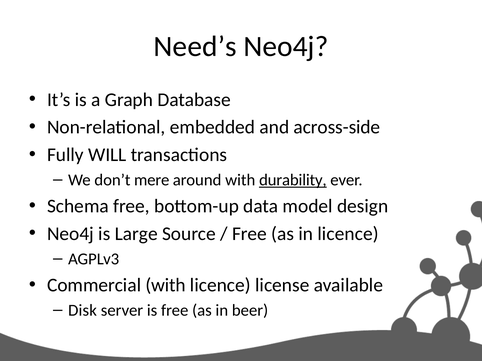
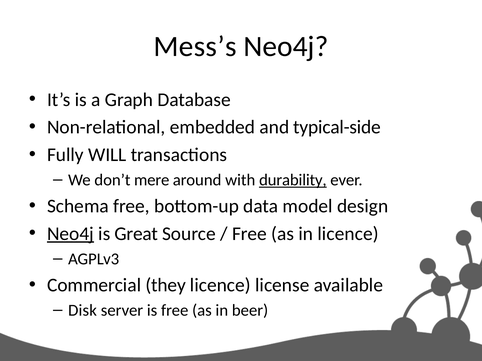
Need’s: Need’s -> Mess’s (195, 47)
across-side: across-side -> typical-side (337, 127)
Neo4j underline: none -> present (70, 234)
Large: Large -> Great (136, 234)
Commercial with: with -> they (166, 285)
